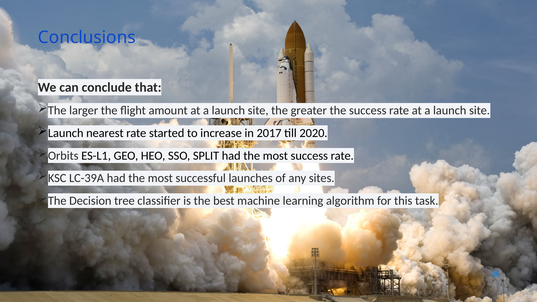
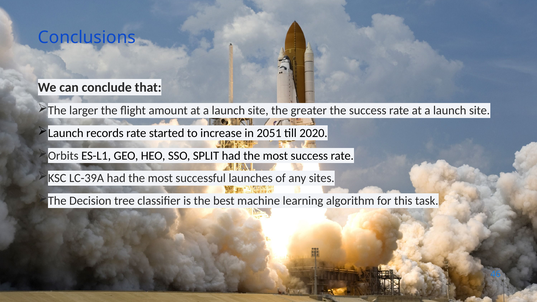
nearest: nearest -> records (105, 133)
2017: 2017 -> 2051 (269, 133)
